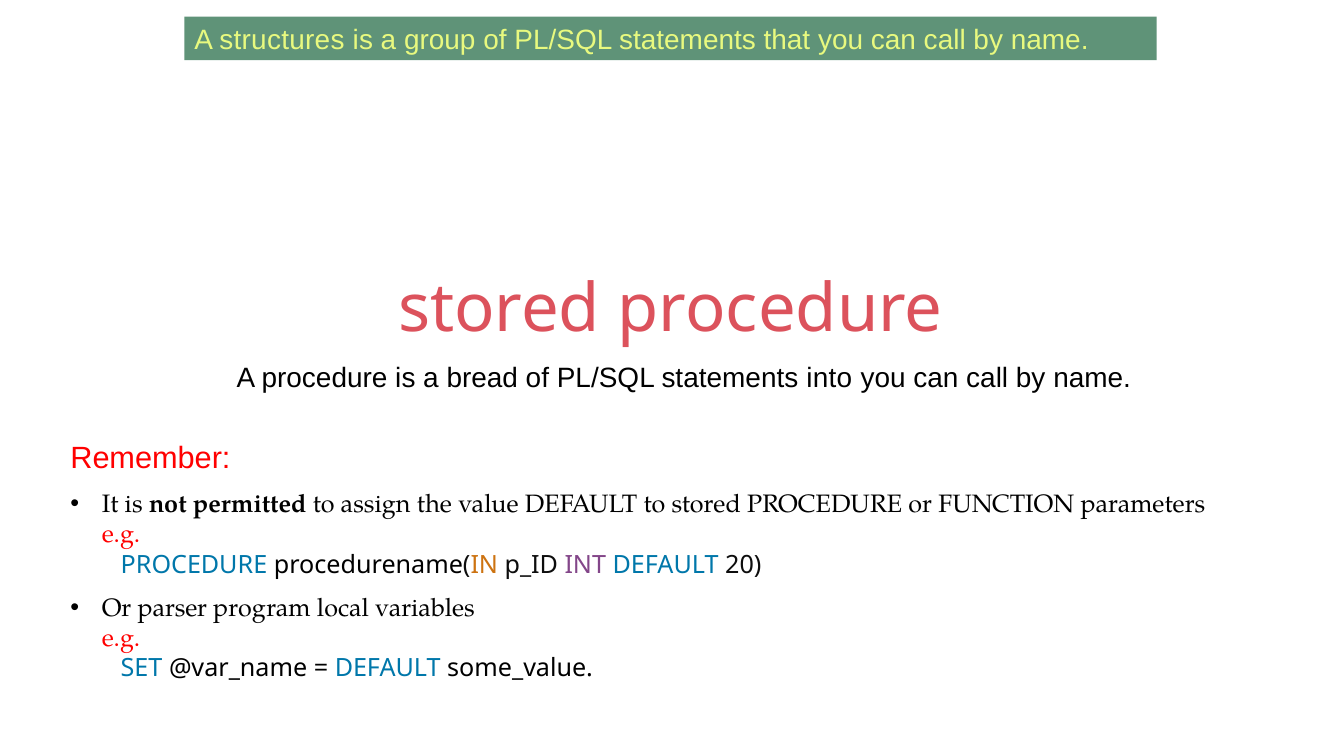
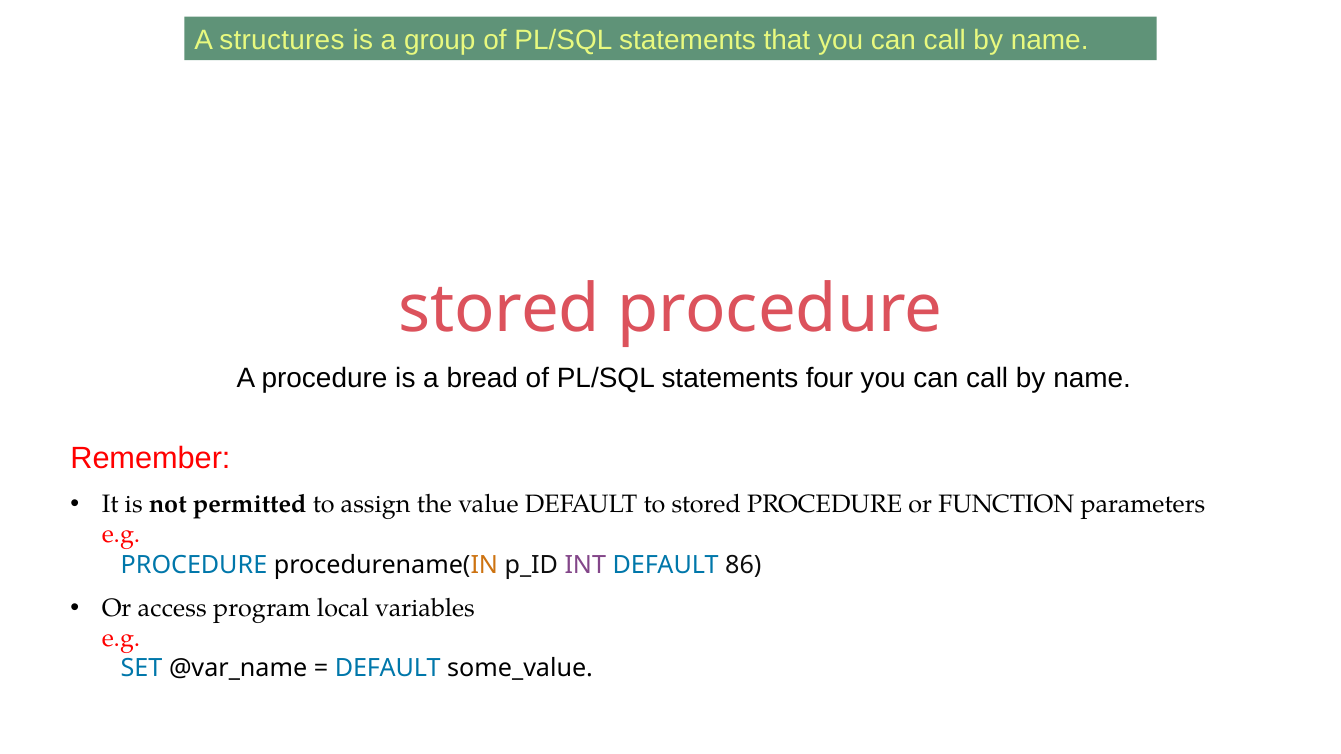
into: into -> four (830, 379)
20: 20 -> 86 (743, 565)
parser: parser -> access (172, 609)
